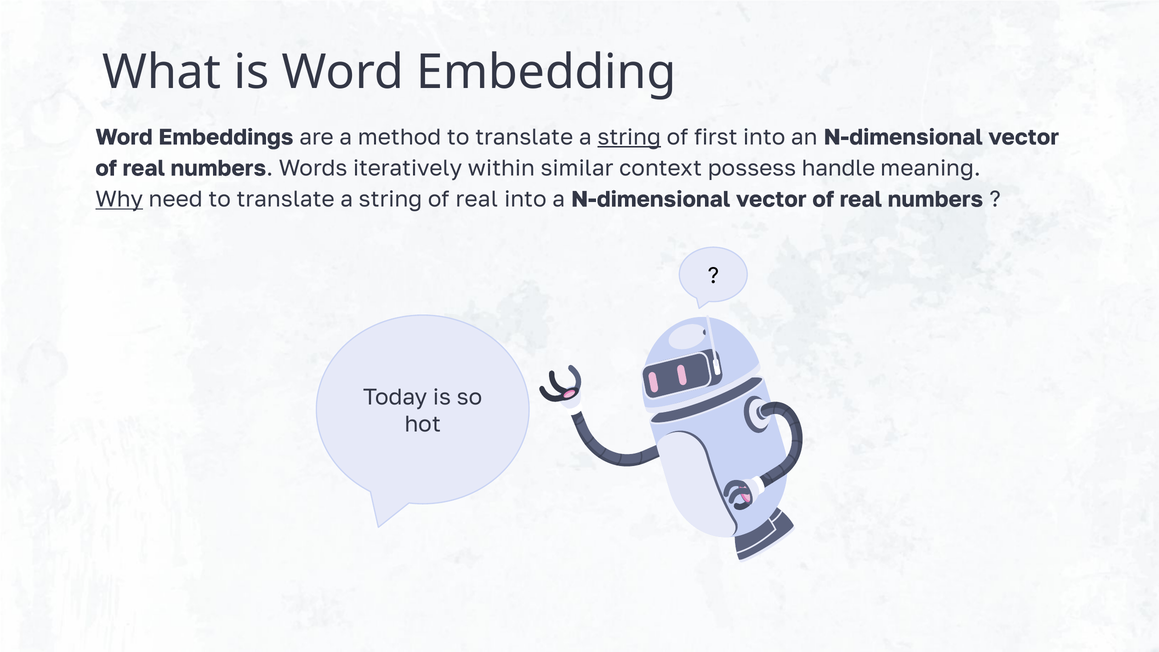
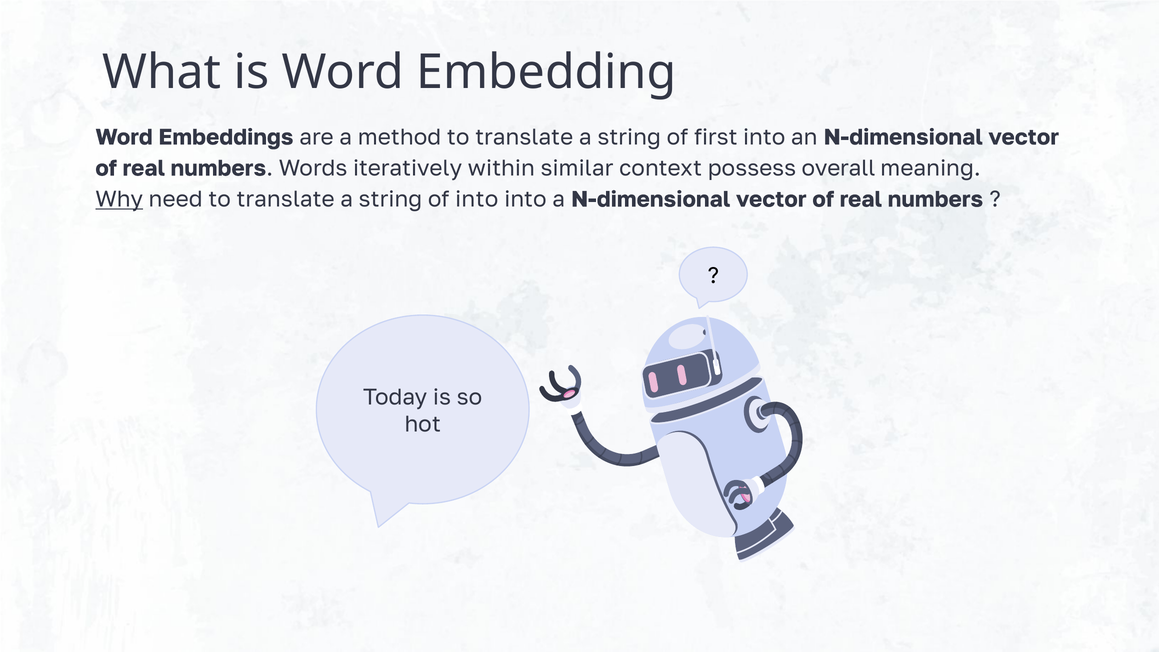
string underline: present -> none (629, 137)
handle: handle -> overall (838, 168)
string of real: real -> into (477, 199)
